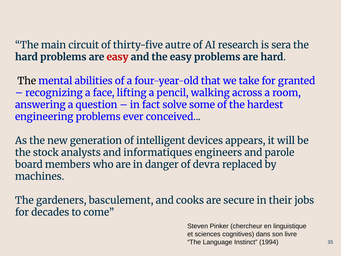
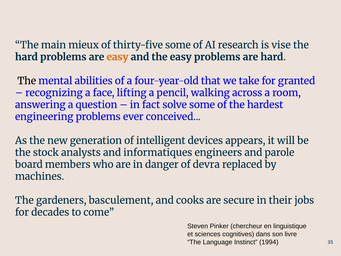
circuit: circuit -> mieux (84, 45)
thirty-five autre: autre -> some (178, 45)
sera: sera -> vise (281, 45)
easy colour: red -> orange (118, 57)
